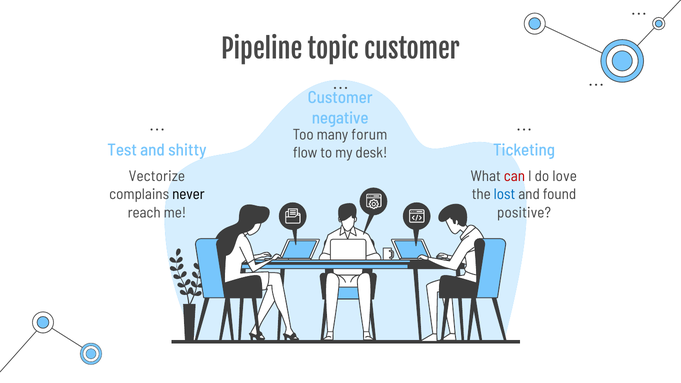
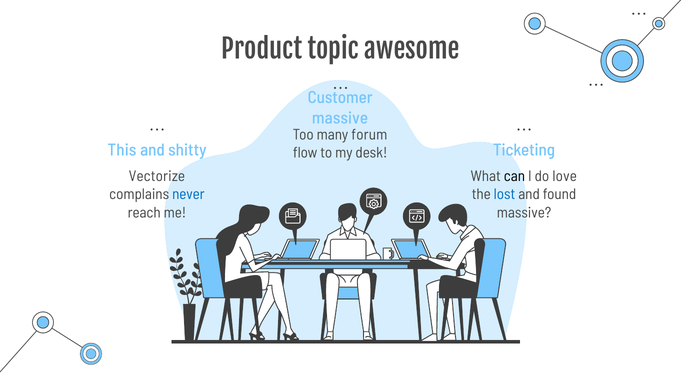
Pipeline: Pipeline -> Product (262, 50)
topic customer: customer -> awesome (412, 50)
negative: negative -> massive (340, 118)
Test: Test -> This (122, 150)
can colour: red -> black (514, 176)
never colour: black -> blue (188, 194)
positive: positive -> massive (524, 213)
